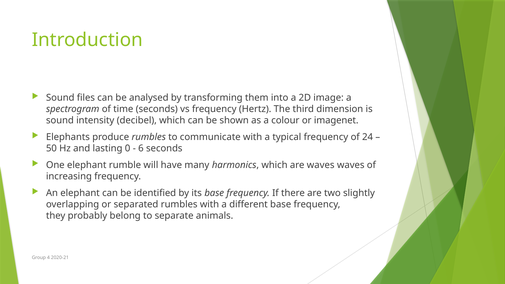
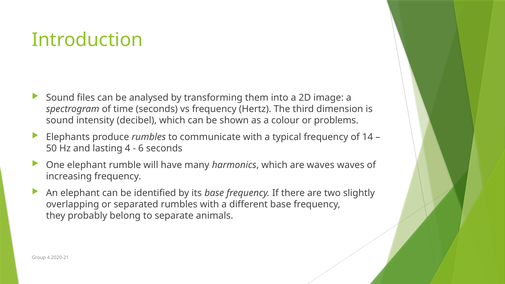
imagenet: imagenet -> problems (336, 120)
24: 24 -> 14 (368, 137)
lasting 0: 0 -> 4 (128, 148)
